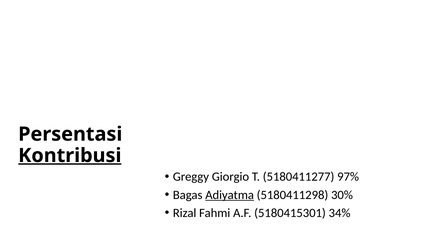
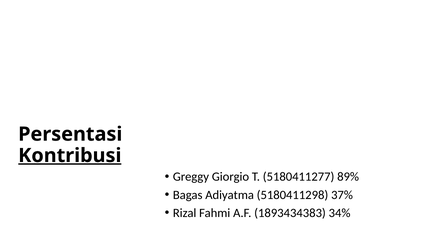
97%: 97% -> 89% (348, 177)
Adiyatma underline: present -> none (230, 195)
30%: 30% -> 37% (342, 195)
5180415301: 5180415301 -> 1893434383 (290, 213)
